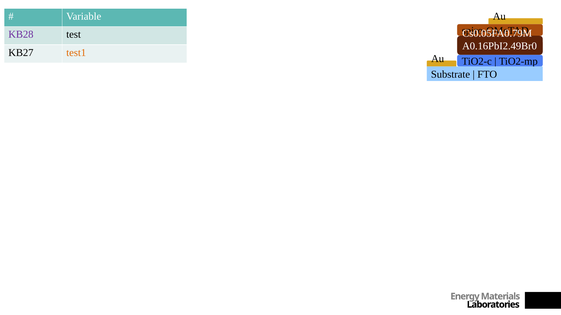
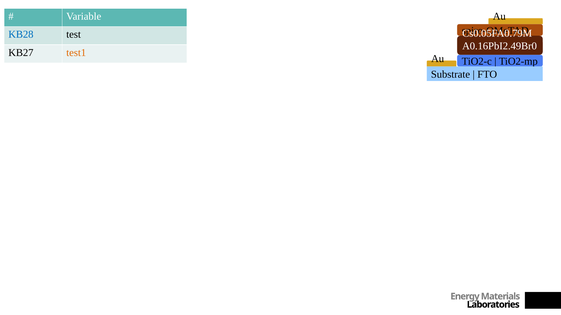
KB28 colour: purple -> blue (21, 35)
